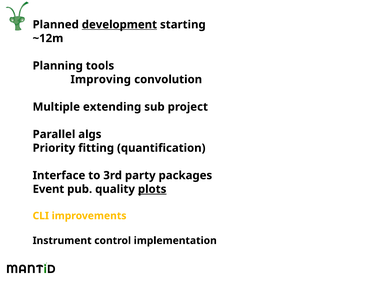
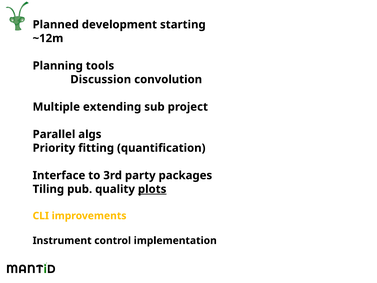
development underline: present -> none (119, 25)
Improving: Improving -> Discussion (101, 79)
Event: Event -> Tiling (48, 189)
